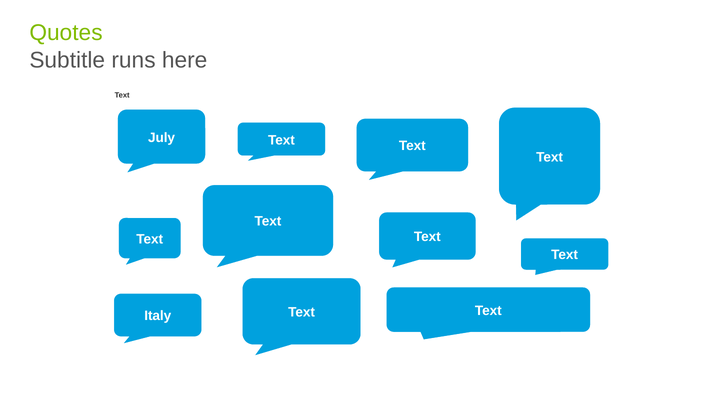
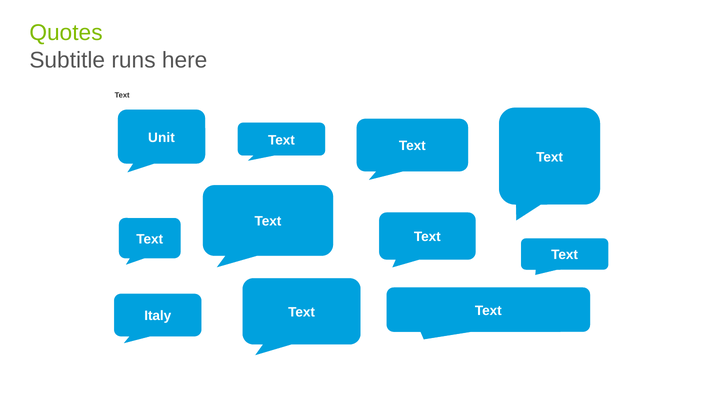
July: July -> Unit (161, 137)
